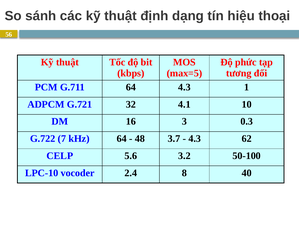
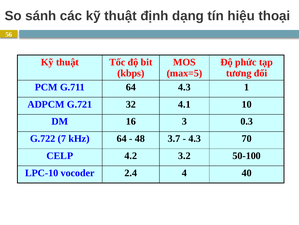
62: 62 -> 70 (247, 138)
5.6: 5.6 -> 4.2 (131, 155)
8: 8 -> 4 (184, 172)
